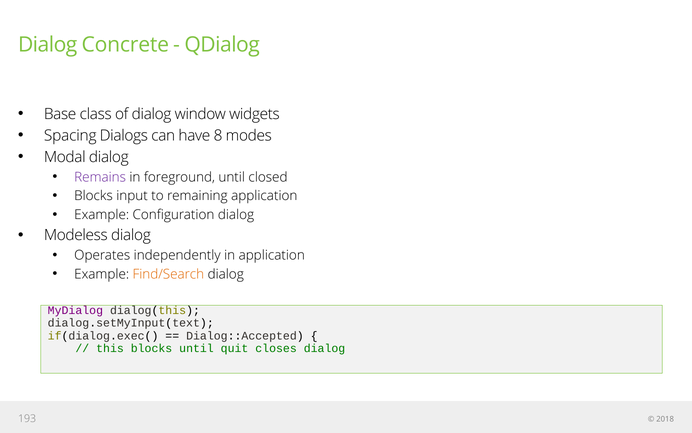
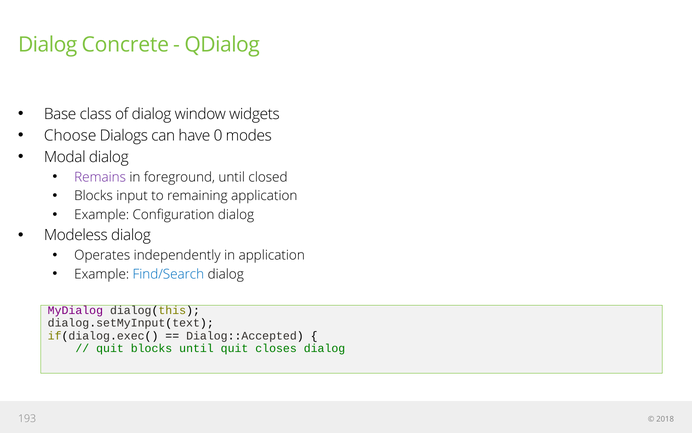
Spacing: Spacing -> Choose (70, 136)
8: 8 -> 0 (218, 136)
Find/Search colour: orange -> blue (168, 274)
this: this -> quit (110, 348)
